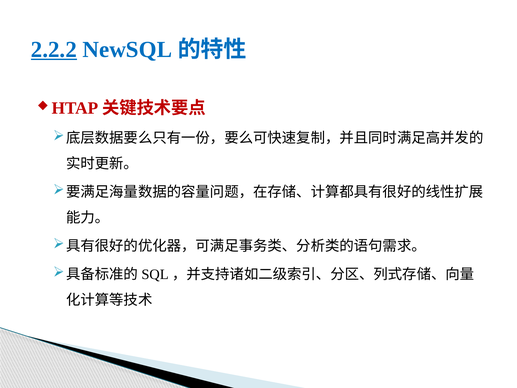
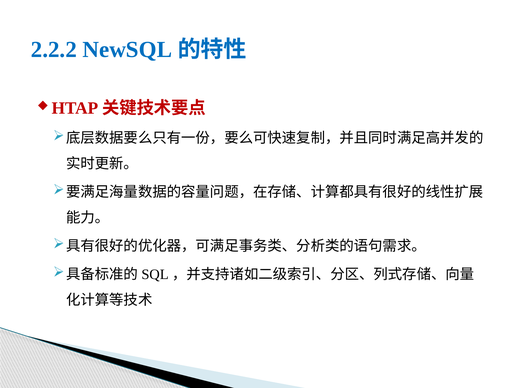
2.2.2 underline: present -> none (54, 49)
